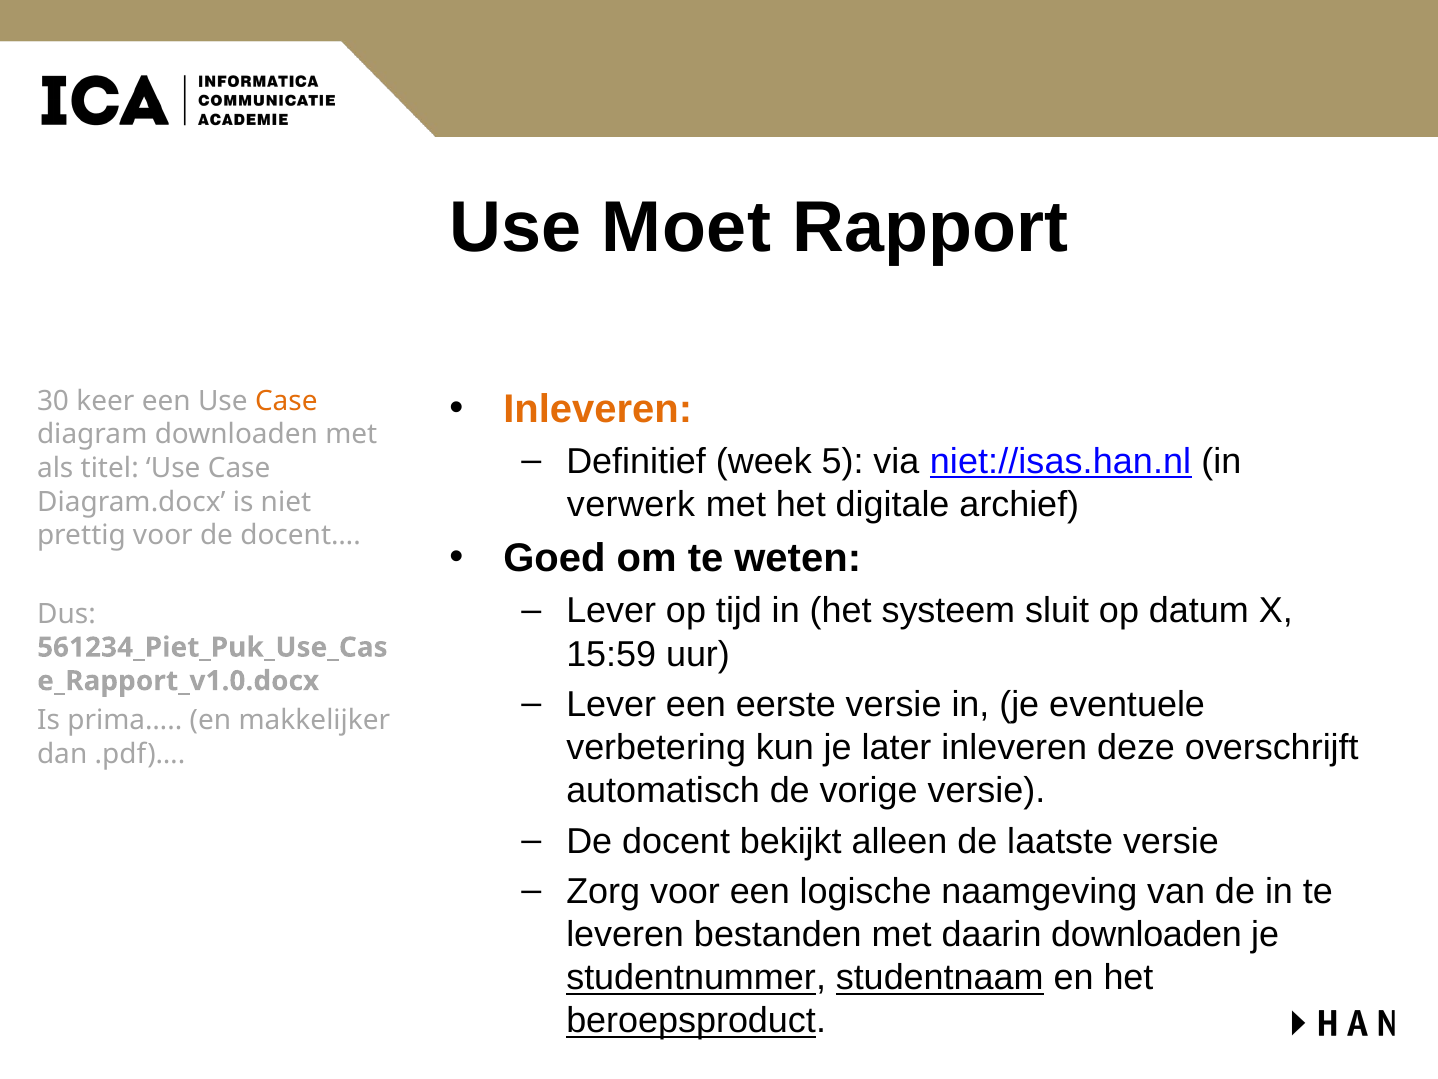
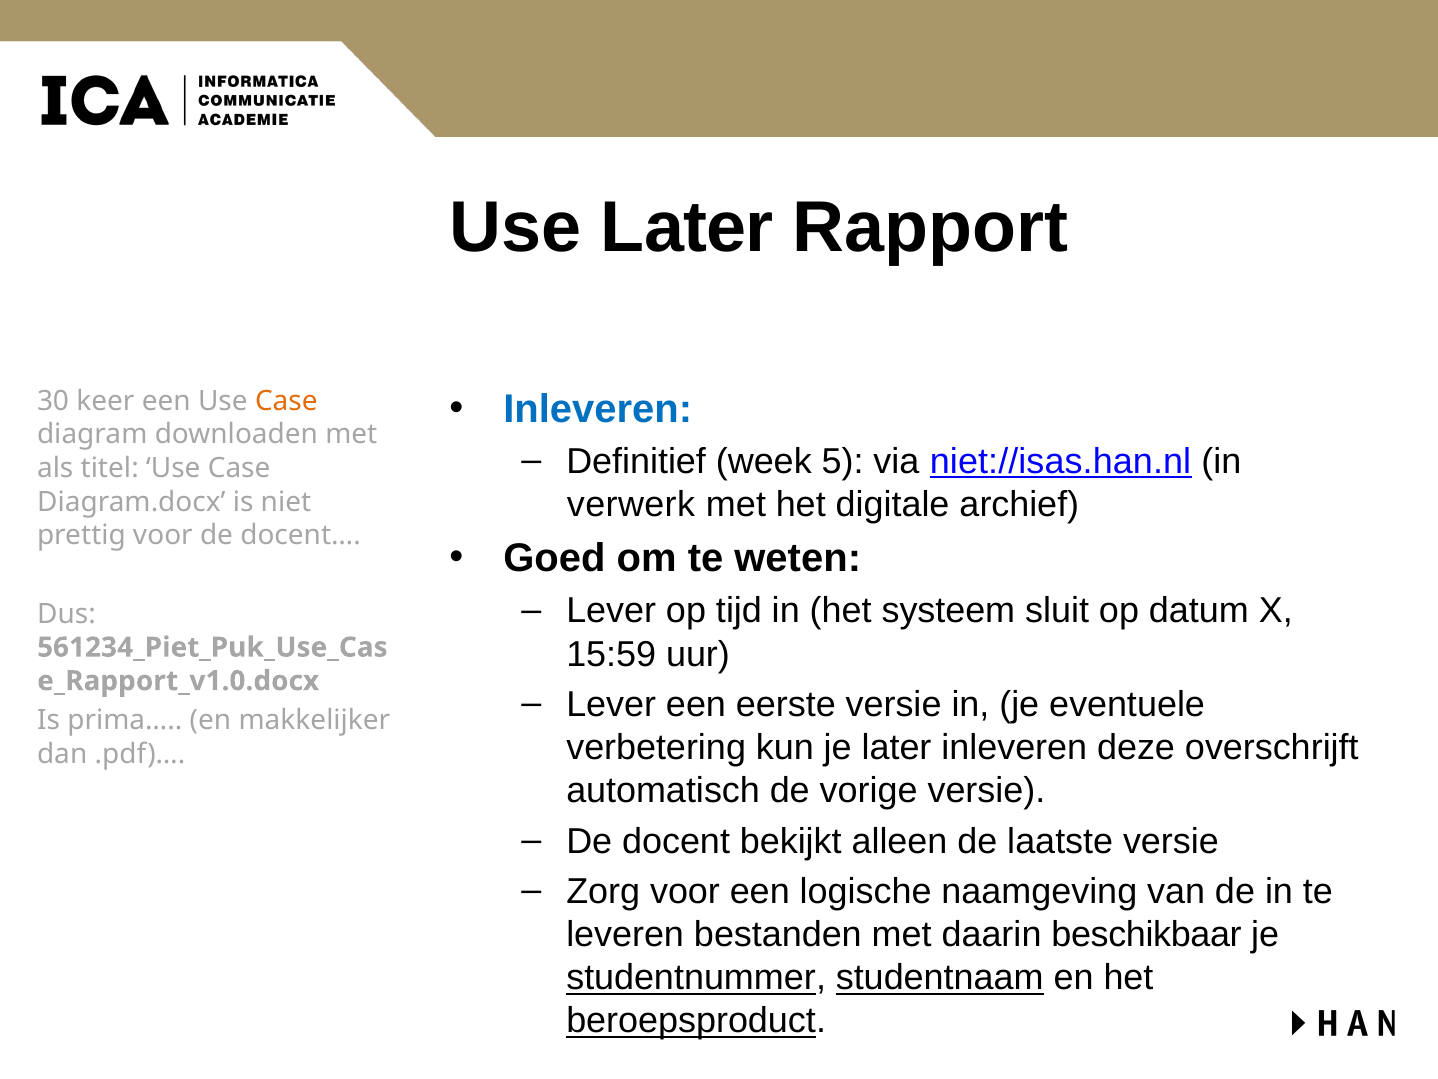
Use Moet: Moet -> Later (687, 228)
Inleveren colour: orange -> blue (598, 409)
daarin downloaden: downloaden -> beschikbaar (1147, 934)
